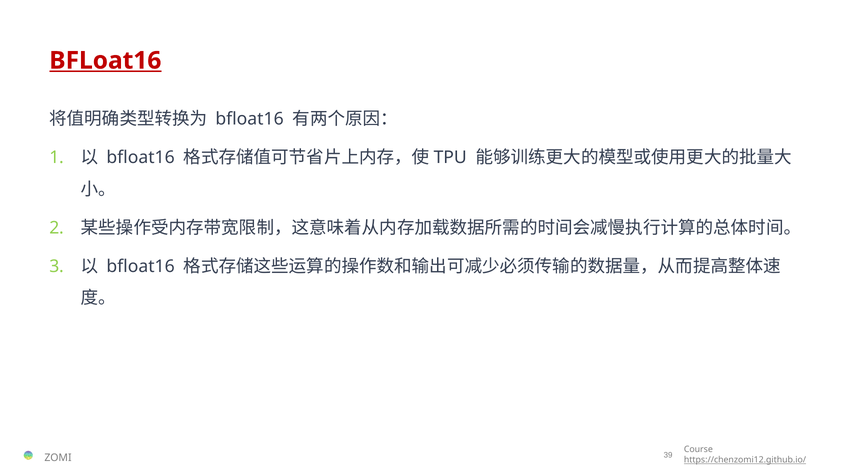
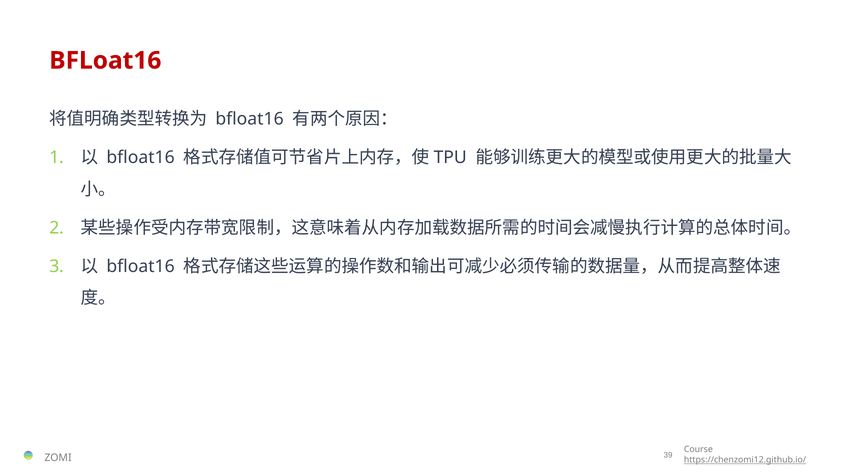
BFLoat16 underline: present -> none (105, 61)
